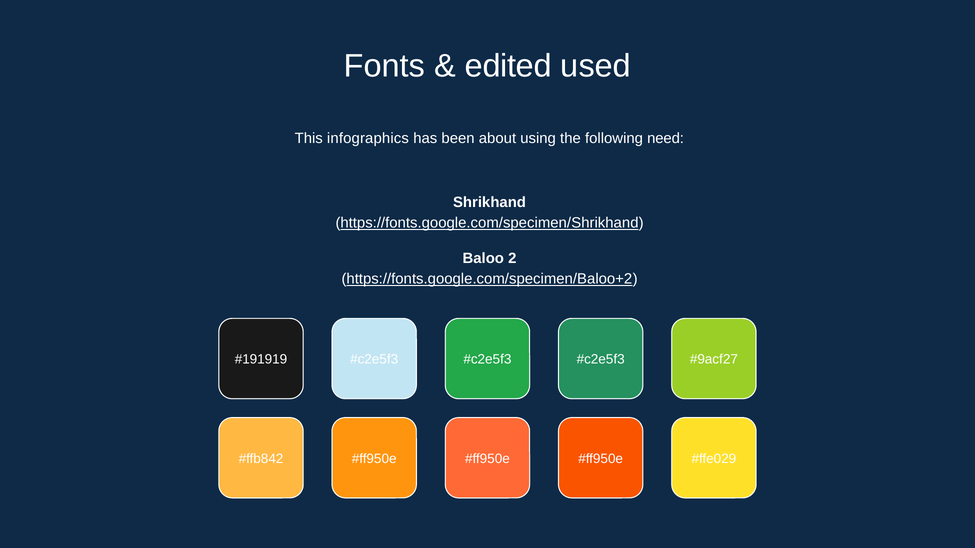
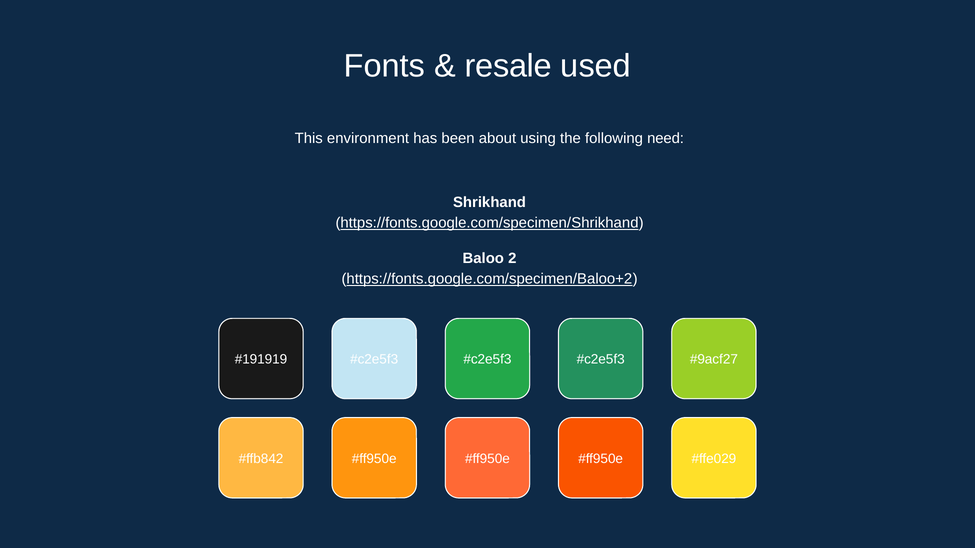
edited: edited -> resale (508, 66)
infographics: infographics -> environment (368, 138)
